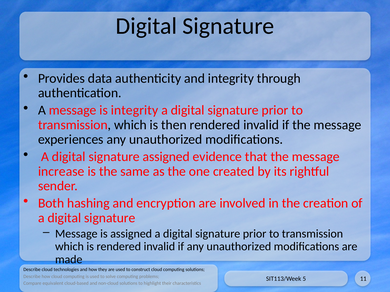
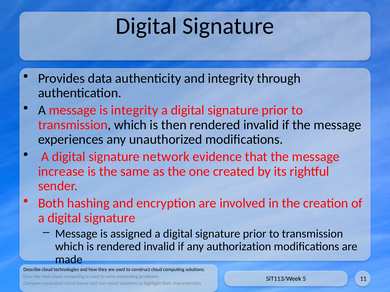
signature assigned: assigned -> network (166, 157)
if any unauthorized: unauthorized -> authorization (239, 247)
